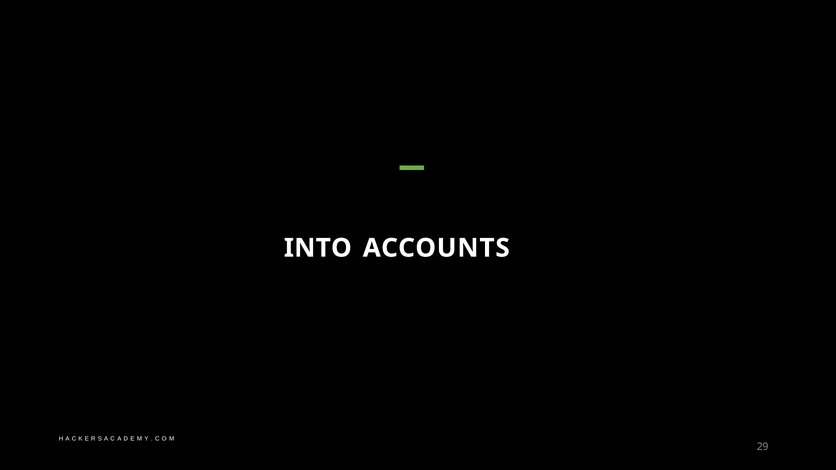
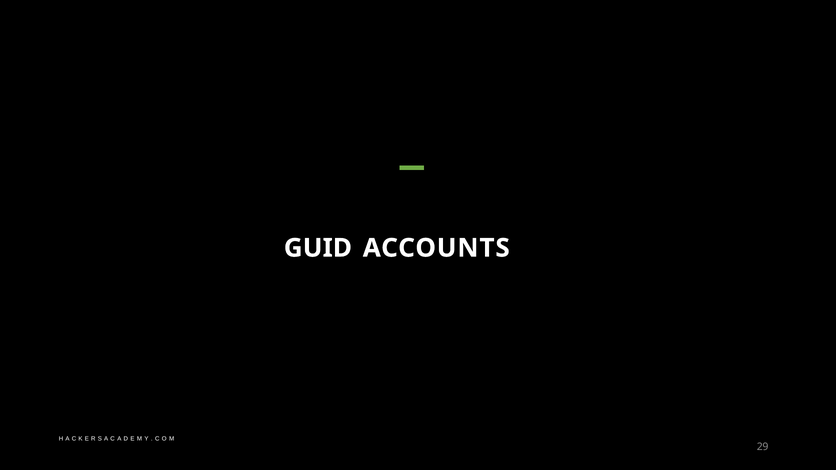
INTO: INTO -> GUID (318, 248)
